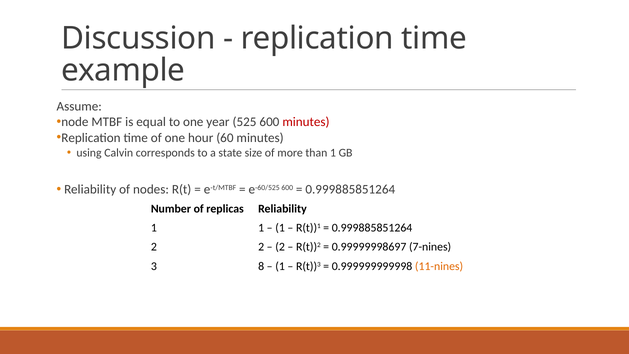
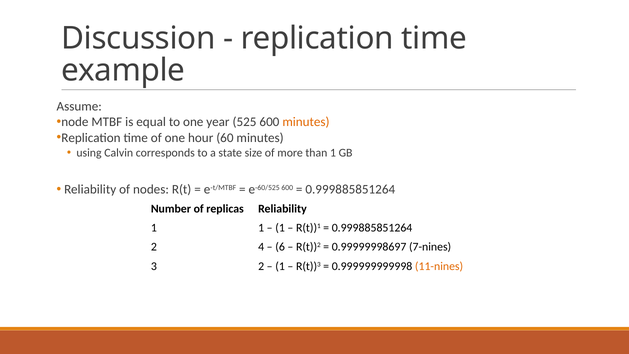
minutes colour: red -> orange (306, 122)
2 2: 2 -> 4 (261, 247)
2: 2 -> 6 (280, 247)
3 8: 8 -> 2 (261, 266)
